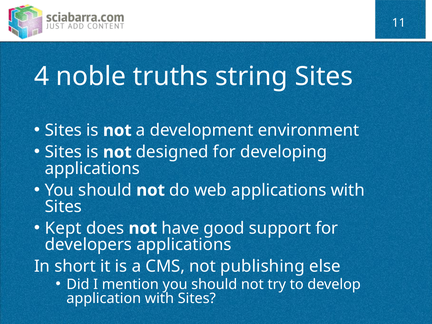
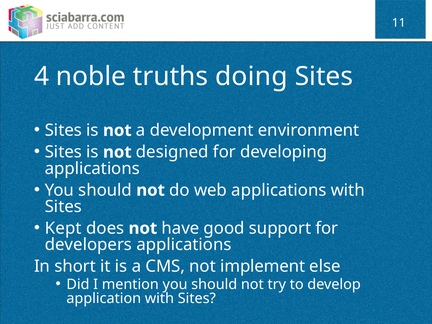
string: string -> doing (251, 76)
publishing: publishing -> implement (263, 266)
